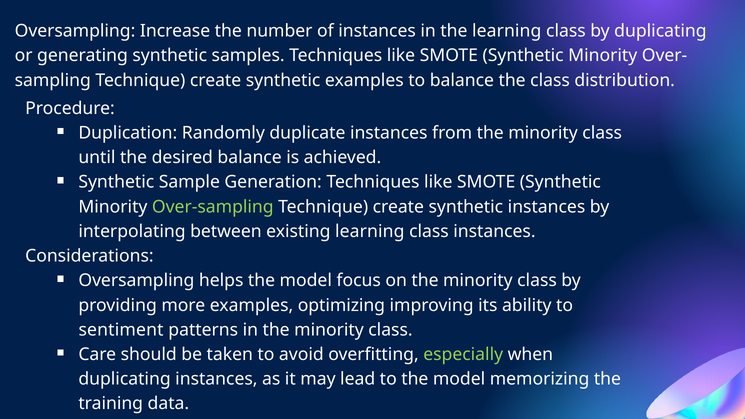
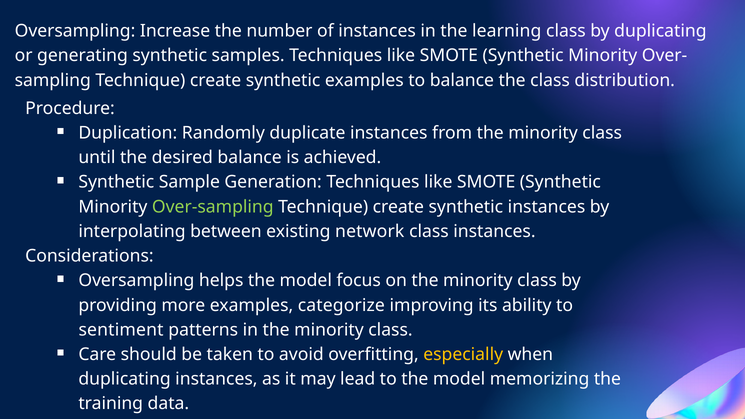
existing learning: learning -> network (370, 231)
optimizing: optimizing -> categorize (341, 305)
especially colour: light green -> yellow (463, 354)
